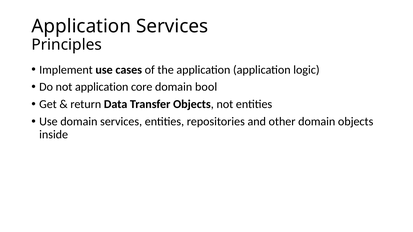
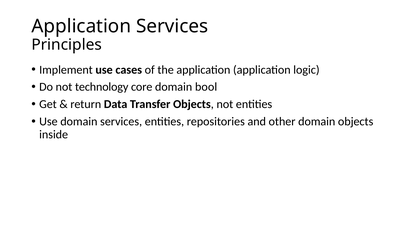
not application: application -> technology (102, 87)
